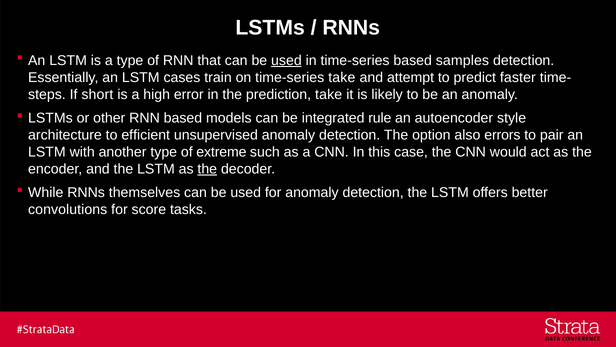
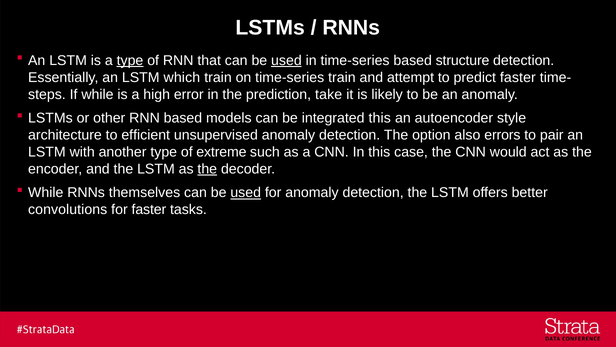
type underline: none -> present (130, 60)
samples: samples -> structure (463, 60)
cases: cases -> which (182, 77)
time-series take: take -> train (342, 77)
If short: short -> while (97, 94)
integrated rule: rule -> this (380, 118)
used underline: none -> present (246, 192)
for score: score -> faster (149, 209)
